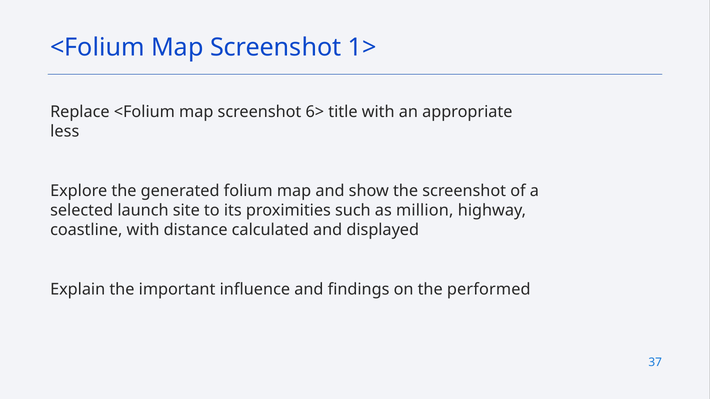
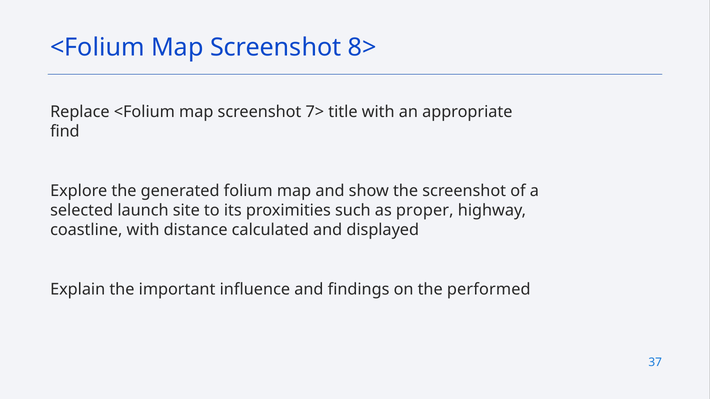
1>: 1> -> 8> (362, 47)
6>: 6> -> 7> (315, 112)
less: less -> find (65, 131)
million: million -> proper (425, 211)
